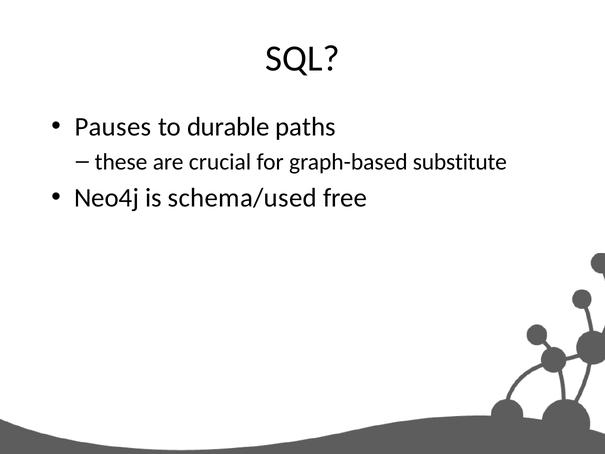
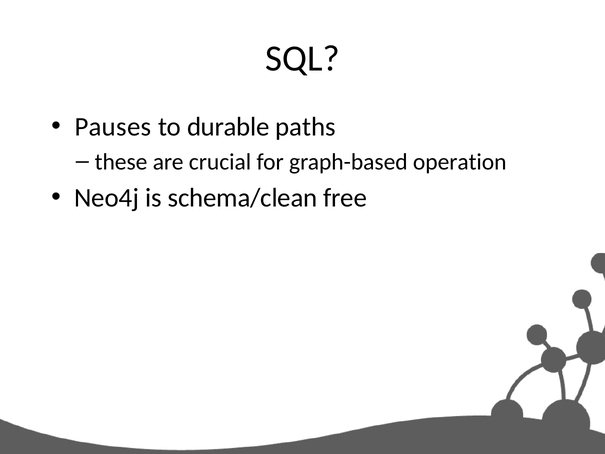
substitute: substitute -> operation (460, 162)
schema/used: schema/used -> schema/clean (243, 198)
